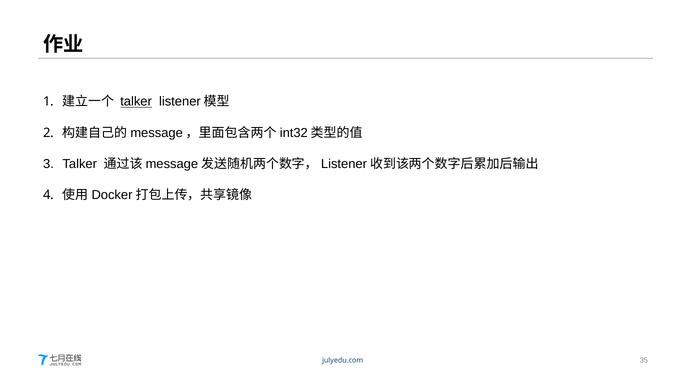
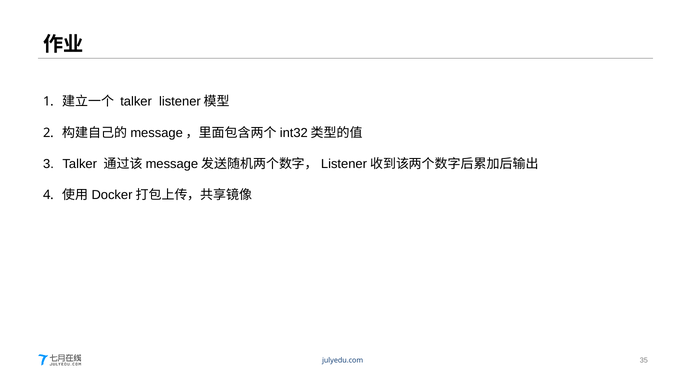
talker underline: present -> none (136, 102)
